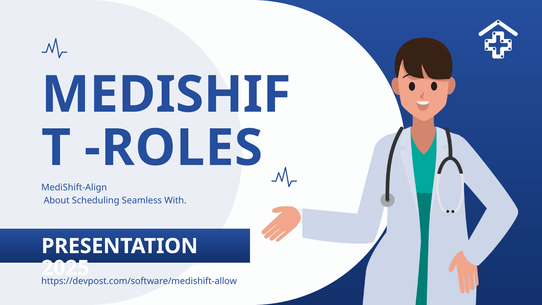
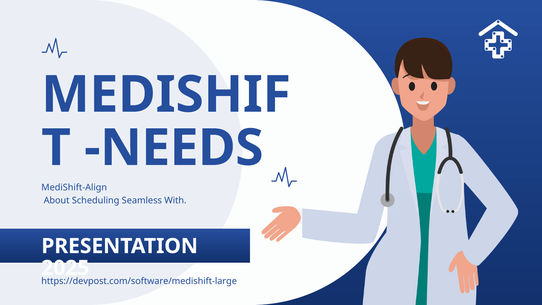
ROLES: ROLES -> NEEDS (174, 148)
https://devpost.com/software/medishift-allow: https://devpost.com/software/medishift-allow -> https://devpost.com/software/medishift-large (139, 281)
